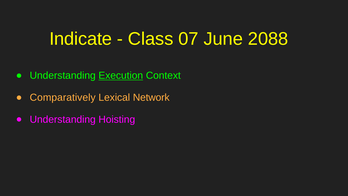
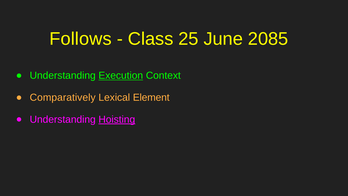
Indicate: Indicate -> Follows (81, 39)
07: 07 -> 25 (188, 39)
2088: 2088 -> 2085 (268, 39)
Network: Network -> Element (151, 97)
Hoisting underline: none -> present (117, 119)
